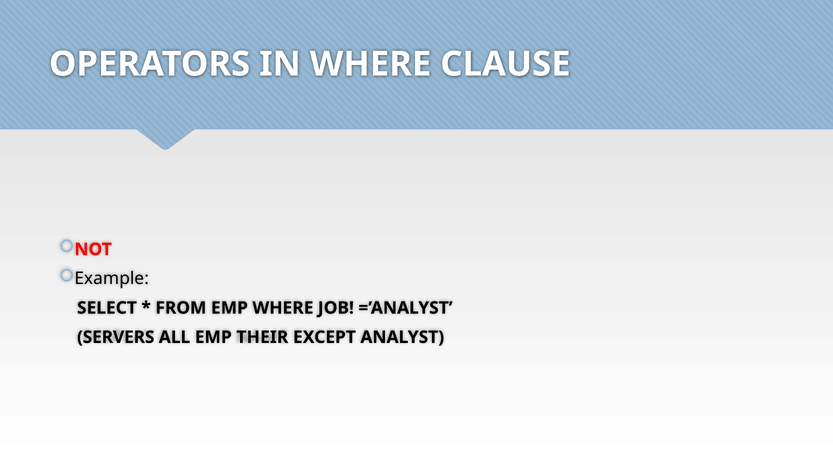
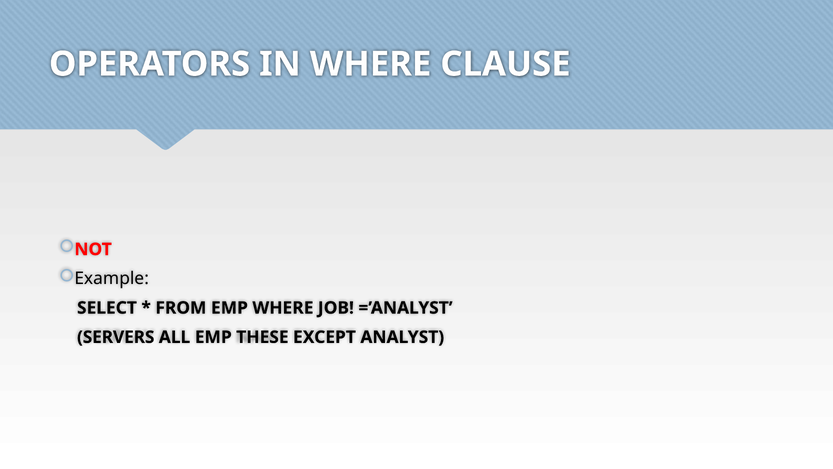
THEIR: THEIR -> THESE (262, 337)
